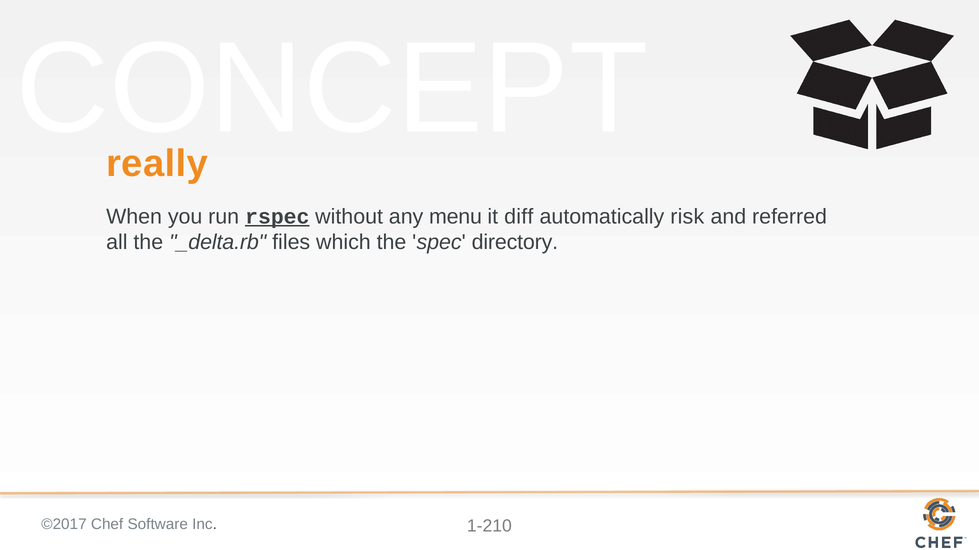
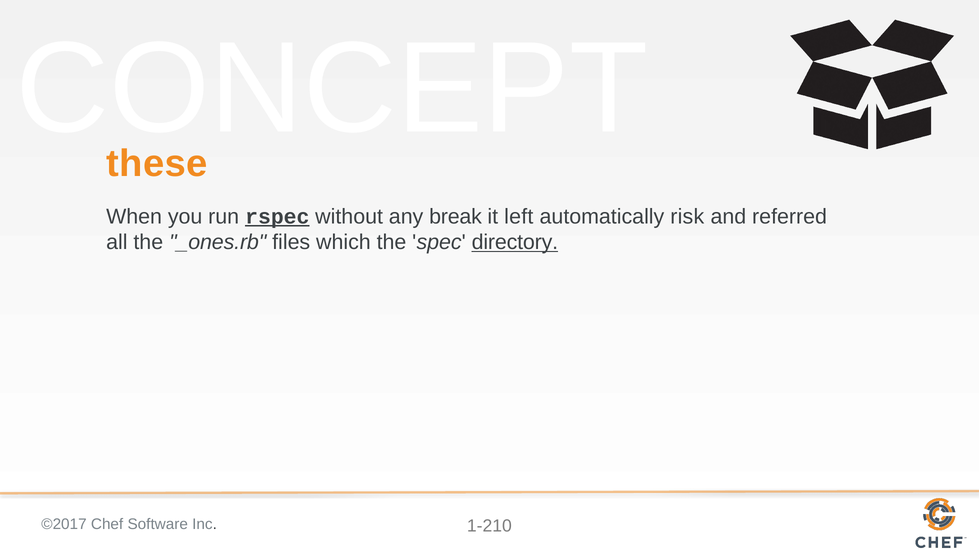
really: really -> these (157, 164)
menu: menu -> break (456, 217)
diff: diff -> left (519, 217)
_delta.rb: _delta.rb -> _ones.rb (218, 243)
directory underline: none -> present (515, 243)
